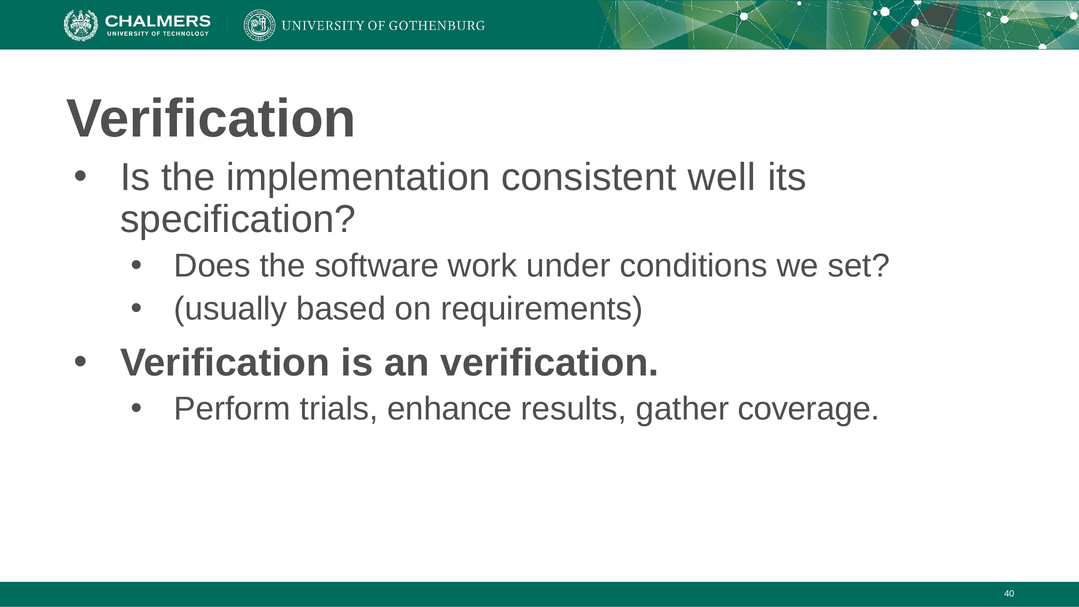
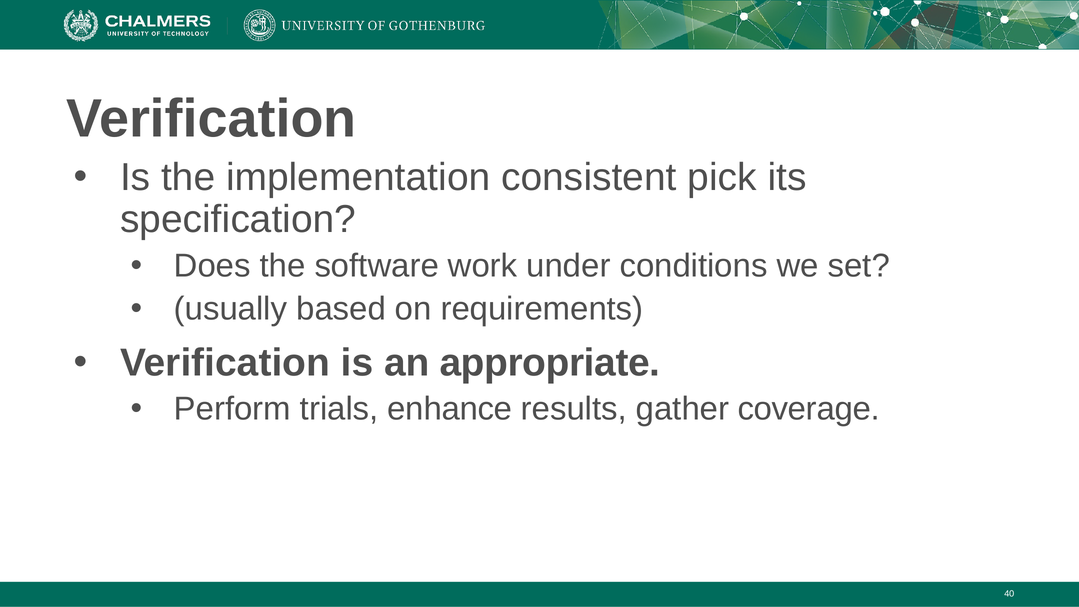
well: well -> pick (722, 177)
an verification: verification -> appropriate (550, 363)
